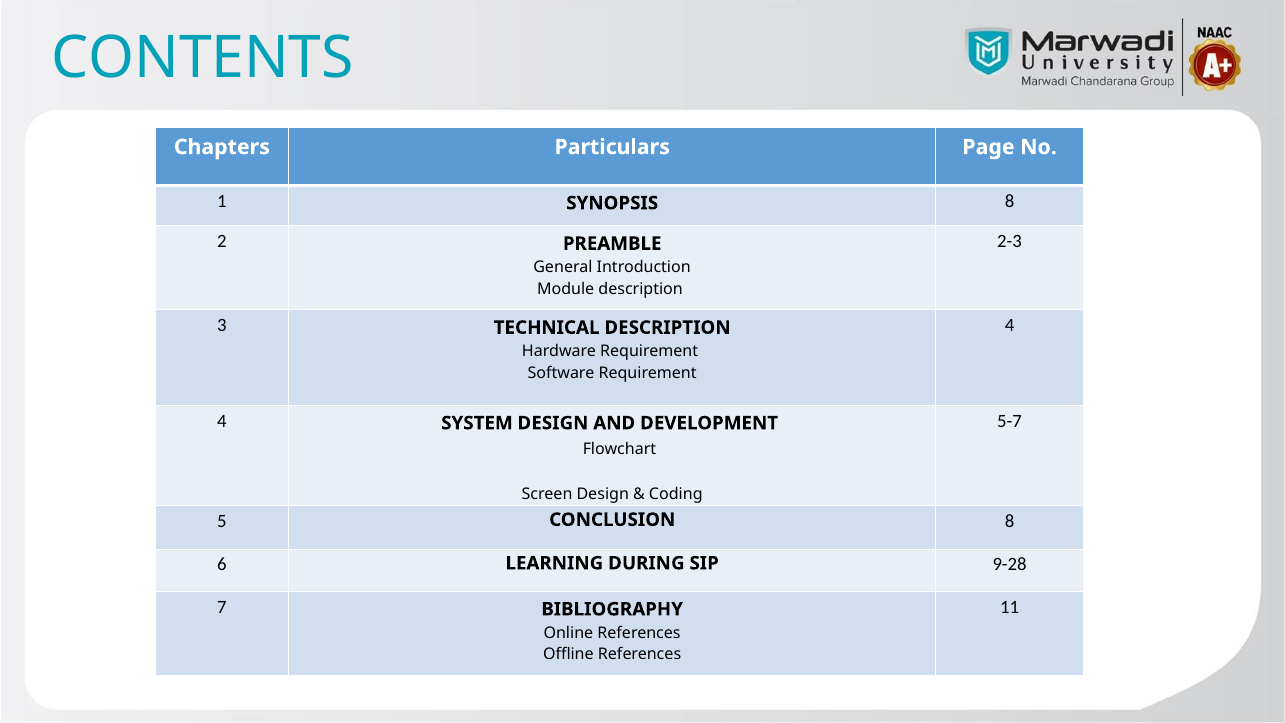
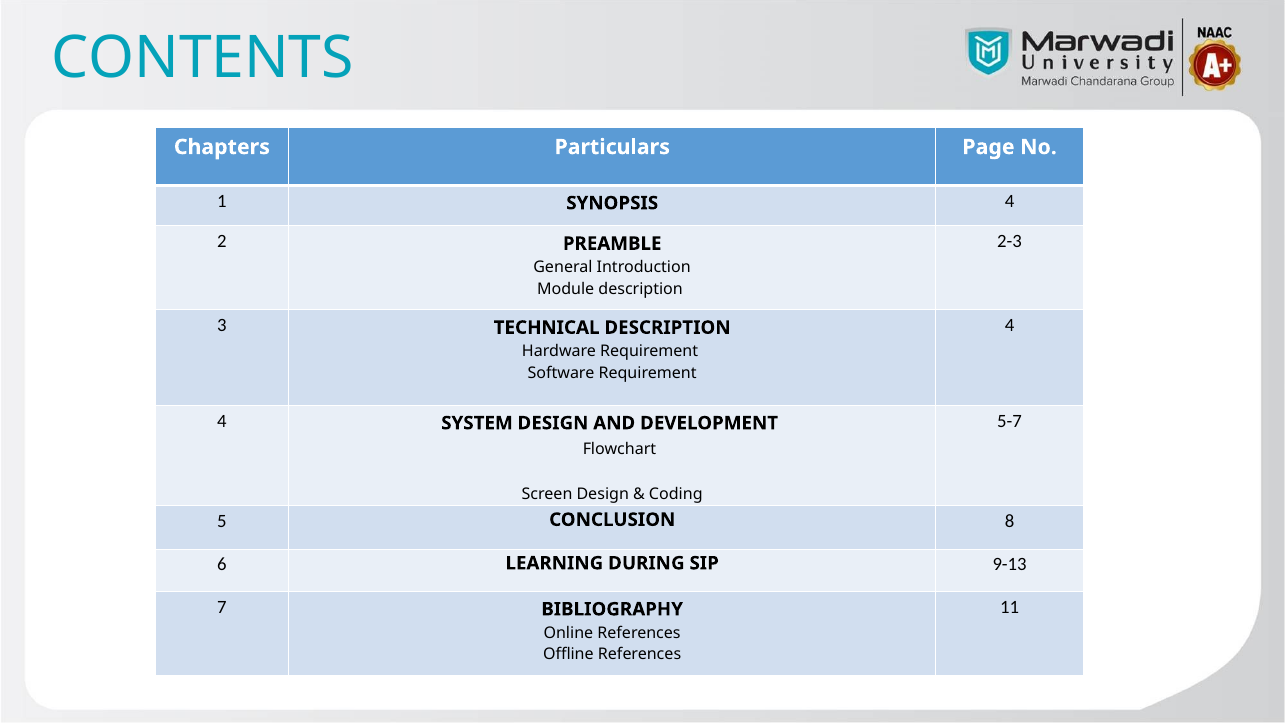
SYNOPSIS 8: 8 -> 4 (1010, 201)
9-28: 9-28 -> 9-13 (1010, 565)
